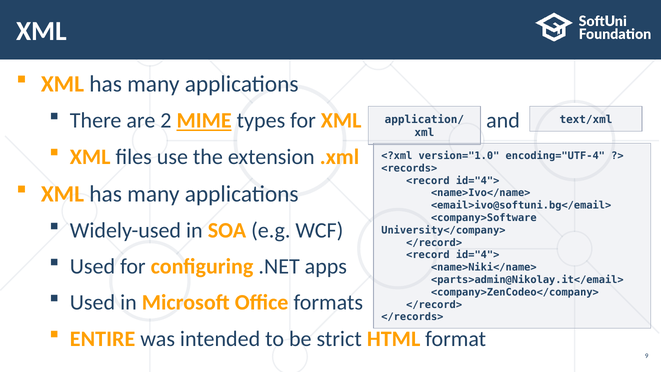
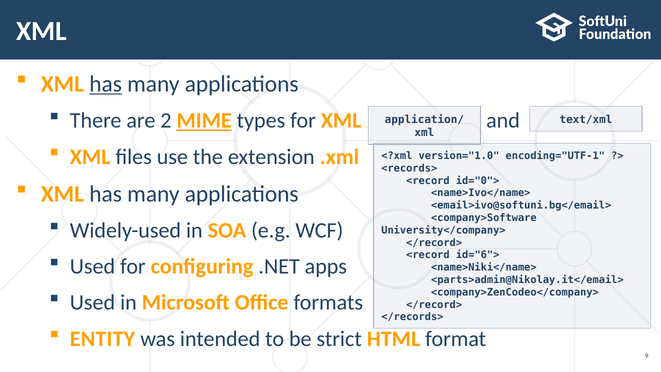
has underline: none -> present (106, 84)
encoding="UTF-4: encoding="UTF-4 -> encoding="UTF-1 (555, 156)
id="4">: id="4"> -> id="0"> (478, 181)
id="4">: id="4"> -> id="6"> (478, 255)
ENTIRE: ENTIRE -> ENTITY (103, 339)
